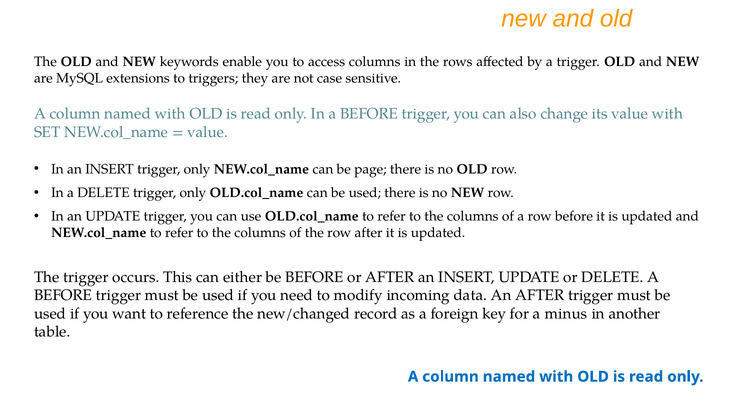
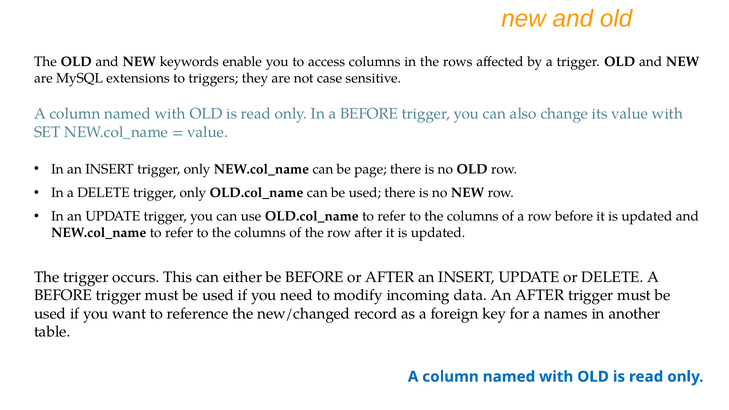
minus: minus -> names (566, 314)
